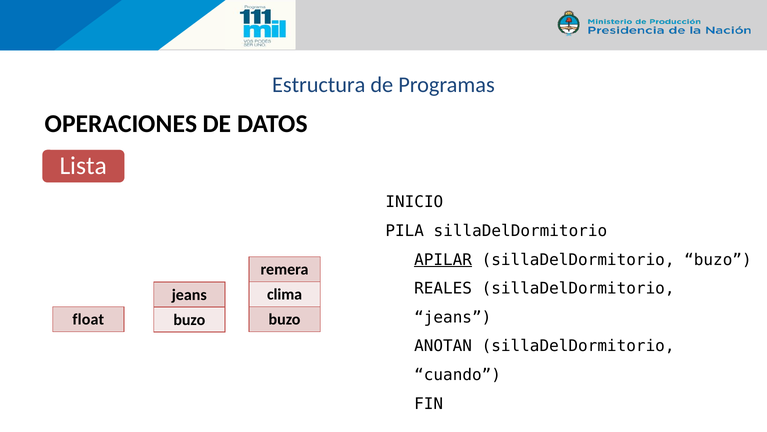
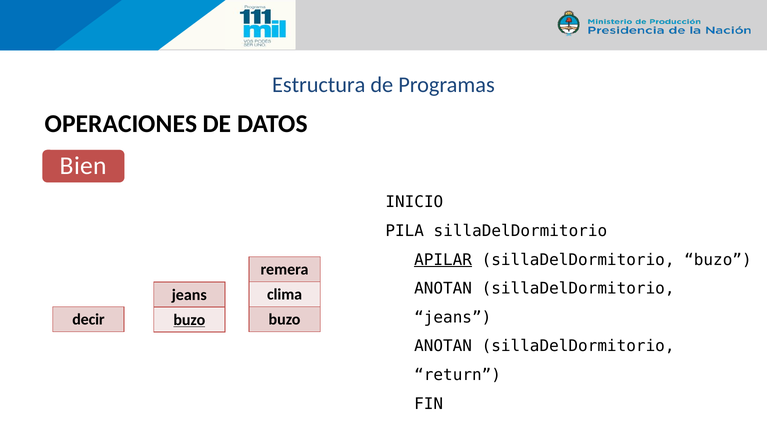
Lista: Lista -> Bien (83, 166)
REALES: REALES -> ANOTAN (443, 288)
float: float -> decir (88, 319)
buzo underline: none -> present (189, 319)
cuando: cuando -> return (458, 374)
